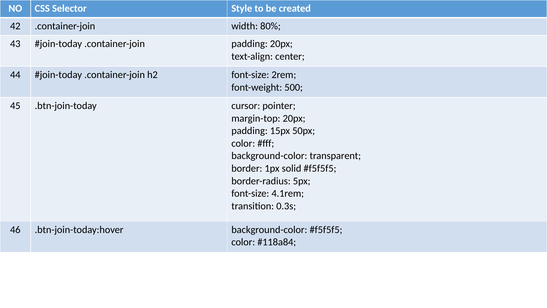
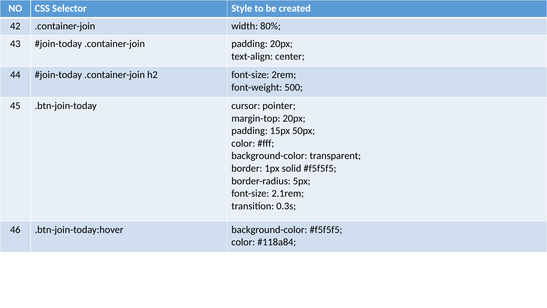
4.1rem: 4.1rem -> 2.1rem (288, 193)
